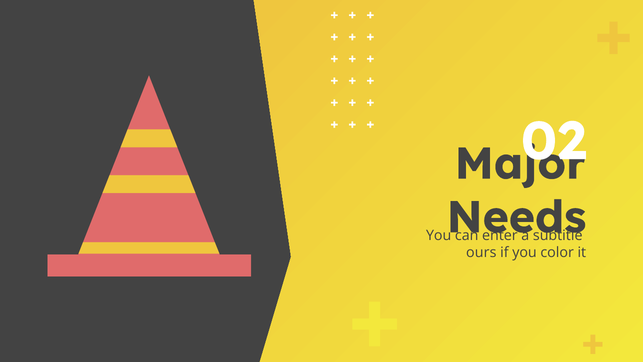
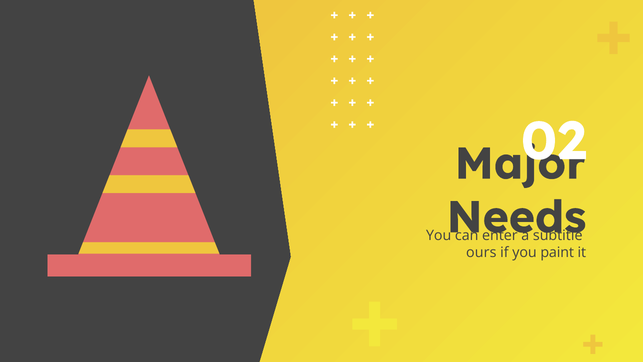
color: color -> paint (557, 252)
